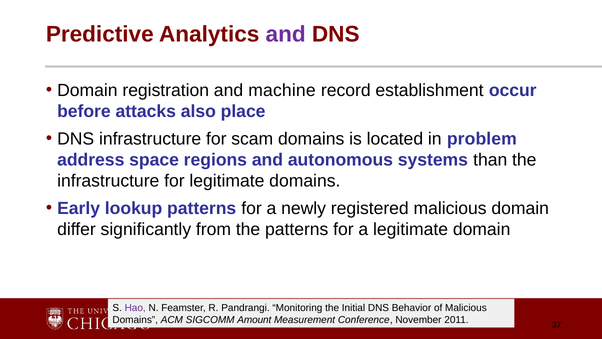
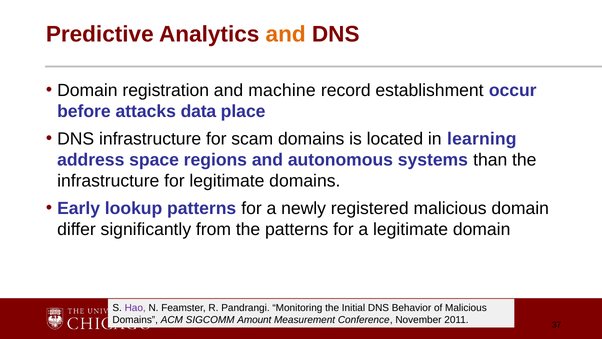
and colour: purple -> orange (286, 34)
also: also -> data (198, 111)
problem: problem -> learning (482, 139)
